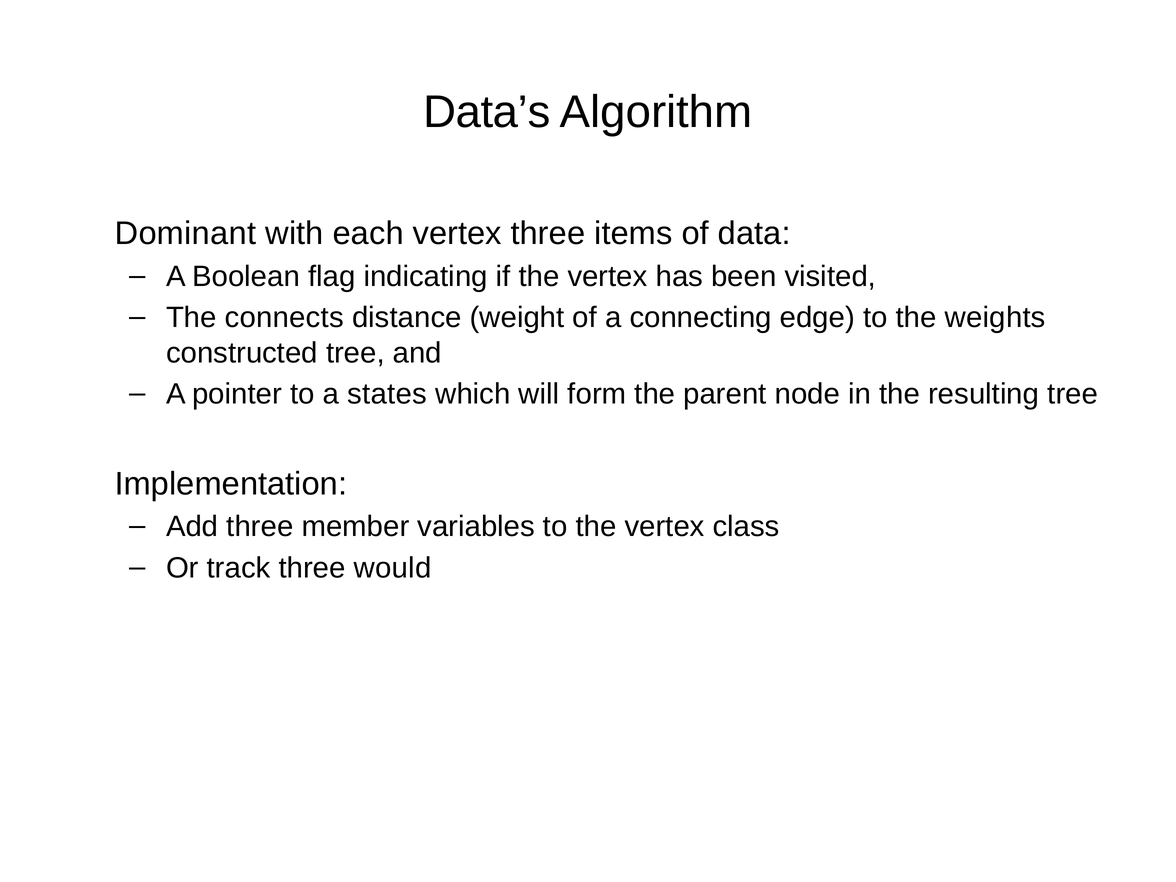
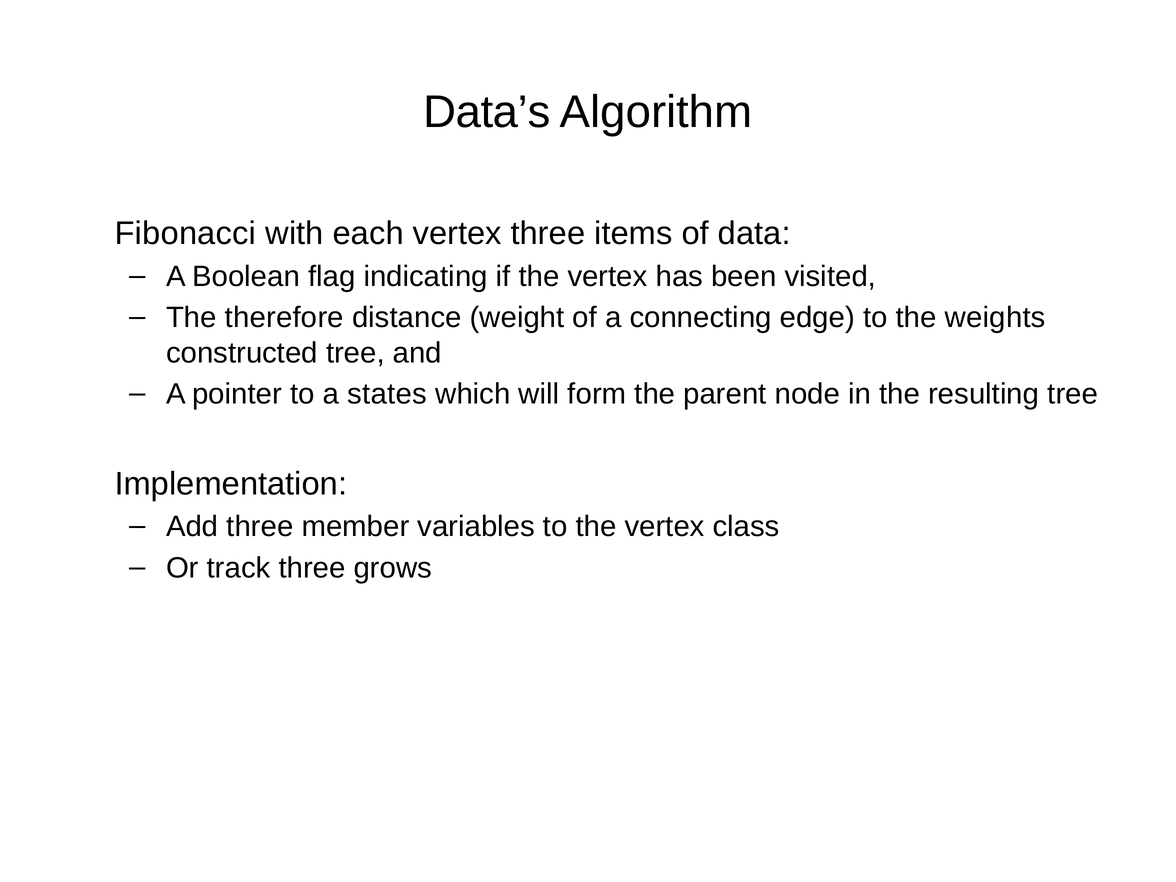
Dominant: Dominant -> Fibonacci (185, 234)
connects: connects -> therefore (284, 318)
would: would -> grows (393, 568)
